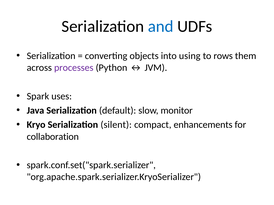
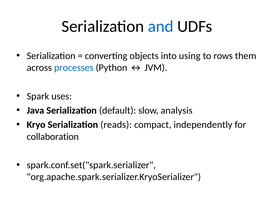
processes colour: purple -> blue (74, 68)
monitor: monitor -> analysis (177, 111)
silent: silent -> reads (116, 125)
enhancements: enhancements -> independently (203, 125)
